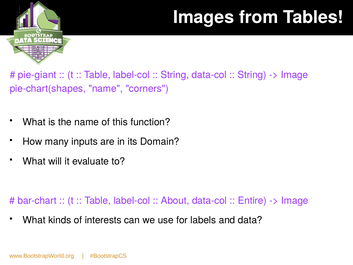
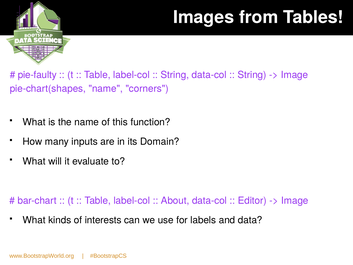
pie-giant: pie-giant -> pie-faulty (37, 75)
Entire: Entire -> Editor (252, 200)
